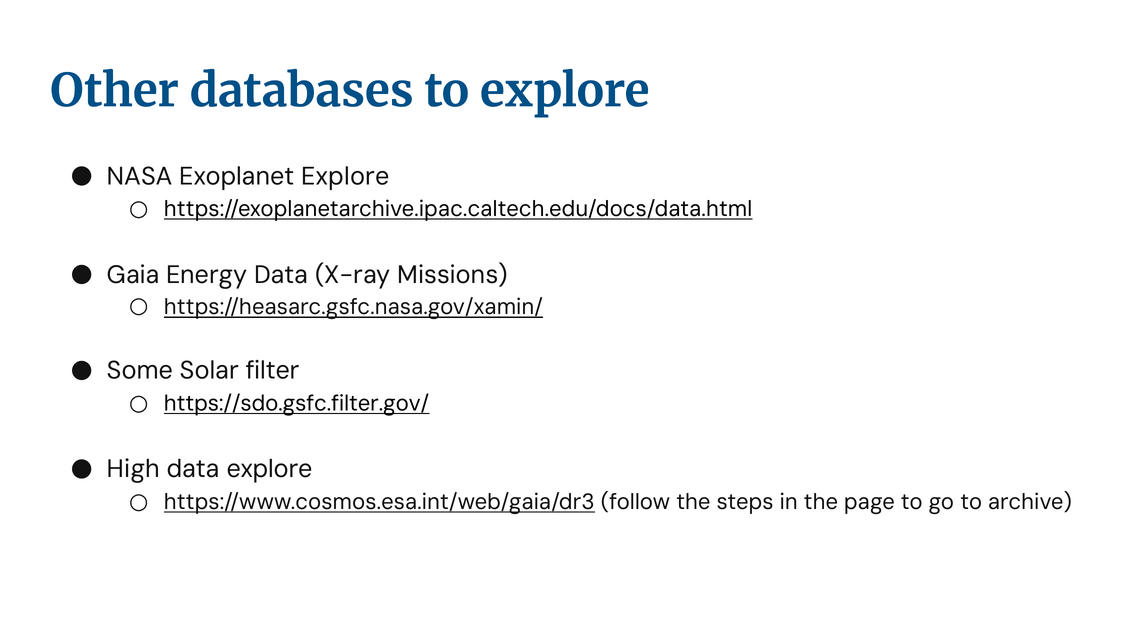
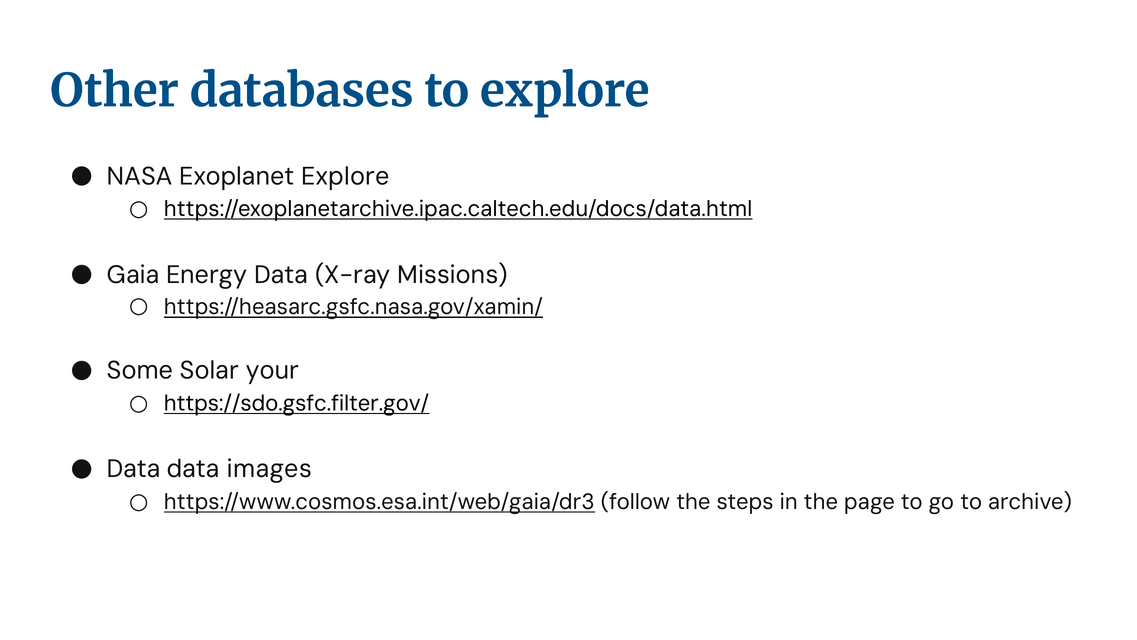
filter: filter -> your (272, 370)
High: High -> Data (134, 469)
data explore: explore -> images (269, 469)
